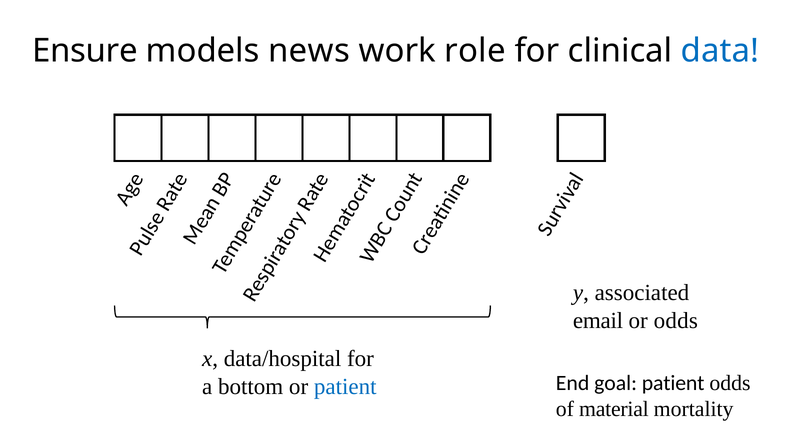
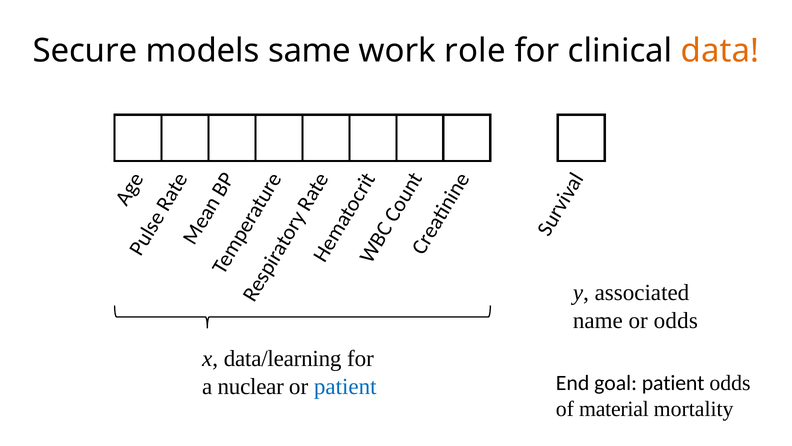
Ensure: Ensure -> Secure (85, 51)
news: news -> same (309, 51)
data colour: blue -> orange (720, 51)
email: email -> name (598, 320)
data/hospital: data/hospital -> data/learning (283, 358)
bottom: bottom -> nuclear (251, 386)
